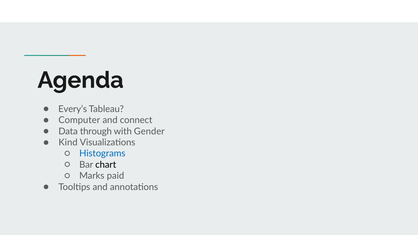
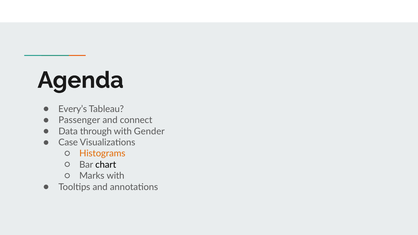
Computer: Computer -> Passenger (79, 120)
Kind: Kind -> Case (68, 143)
Histograms colour: blue -> orange (102, 154)
Marks paid: paid -> with (116, 176)
